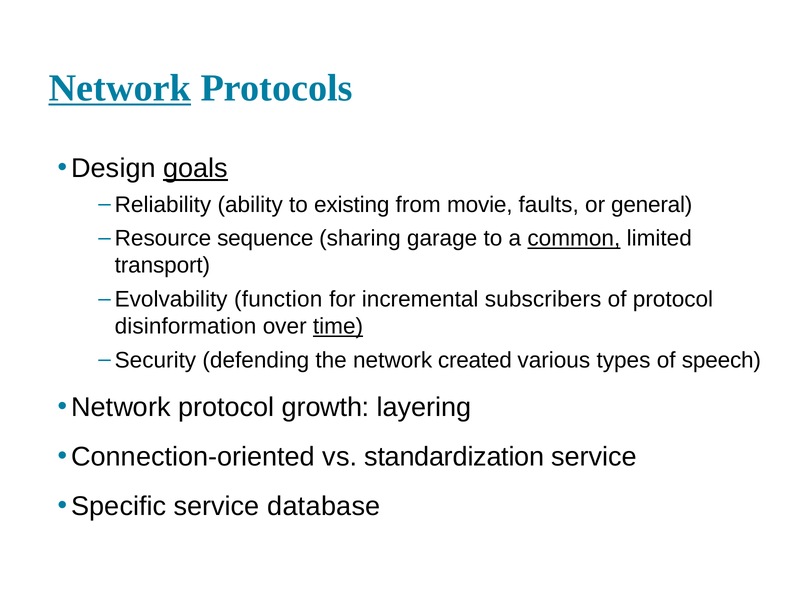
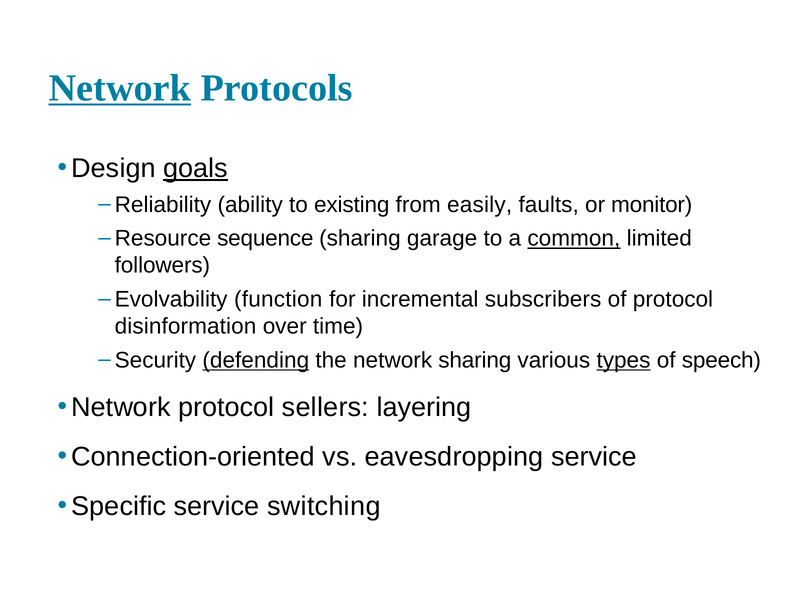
movie: movie -> easily (480, 205)
general: general -> monitor (652, 205)
transport: transport -> followers (162, 266)
time underline: present -> none (338, 326)
defending underline: none -> present (256, 360)
network created: created -> sharing (475, 360)
types underline: none -> present (623, 360)
growth: growth -> sellers (325, 407)
standardization: standardization -> eavesdropping (454, 457)
database: database -> switching (324, 506)
